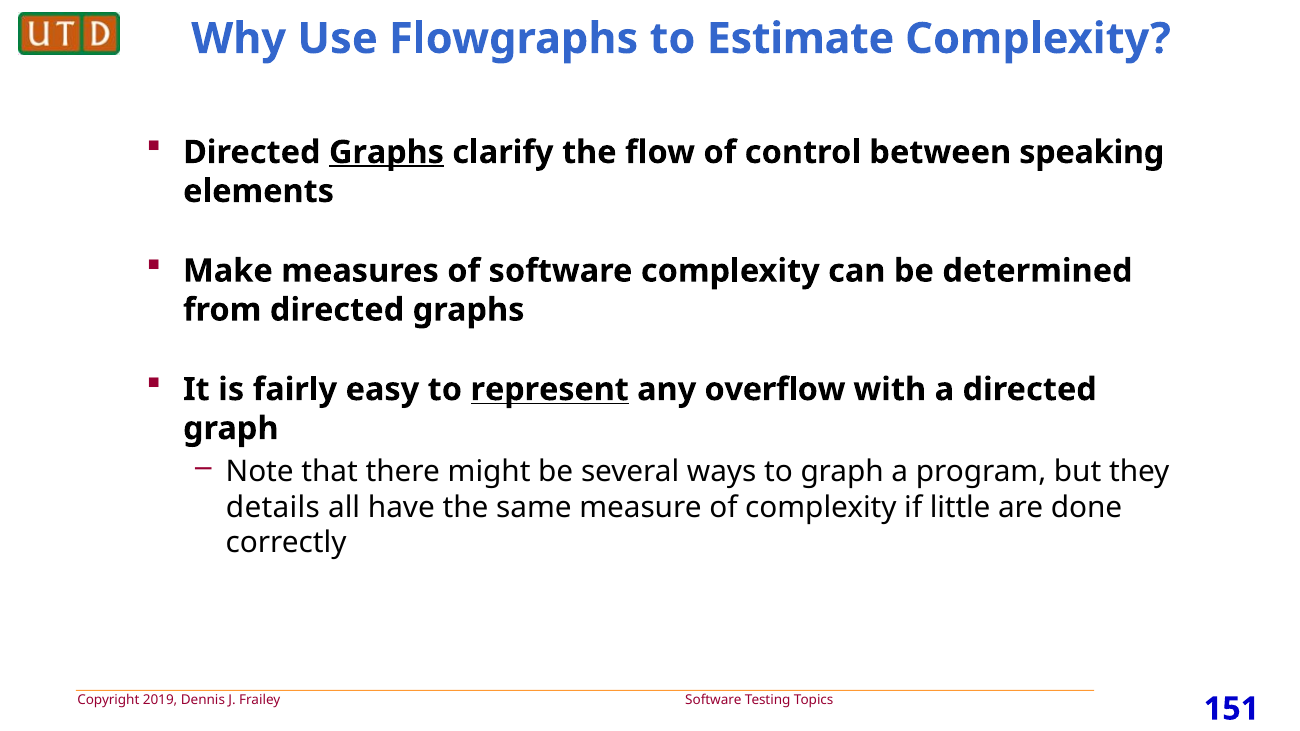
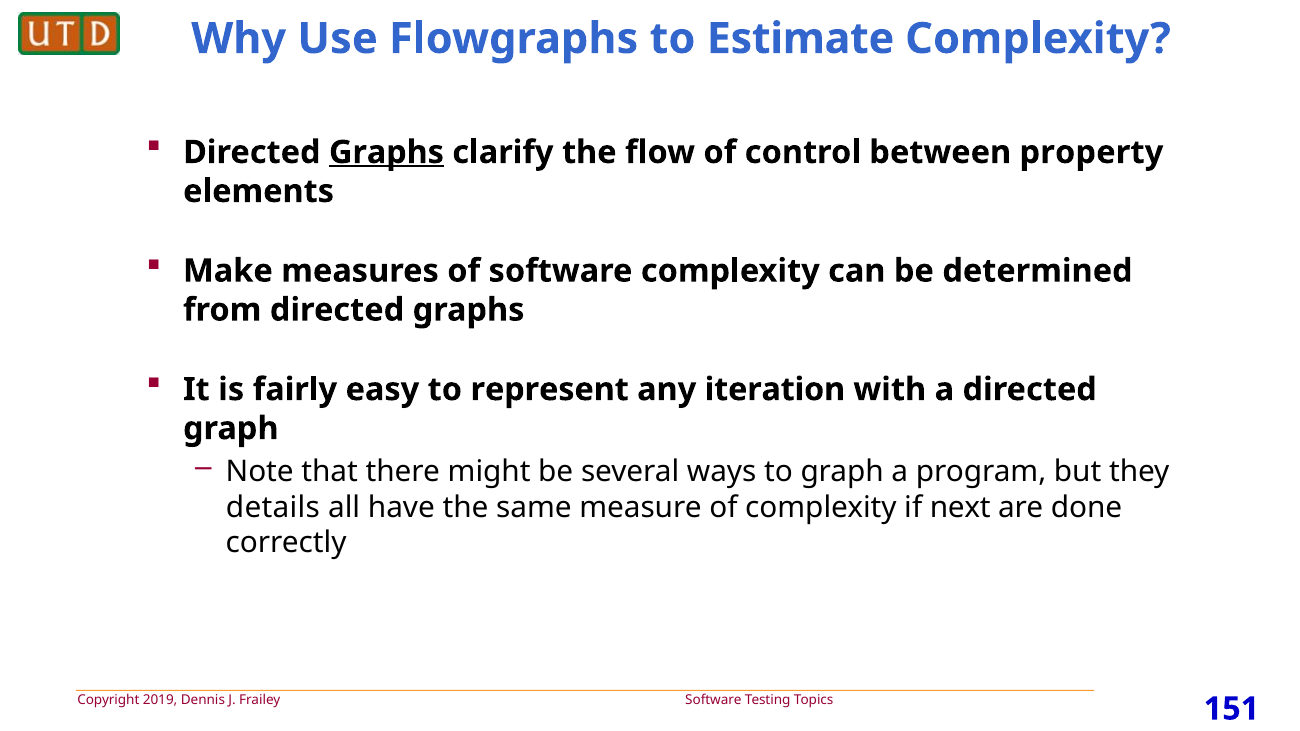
speaking: speaking -> property (1091, 152)
represent underline: present -> none (550, 390)
overflow: overflow -> iteration (775, 390)
little: little -> next (960, 507)
